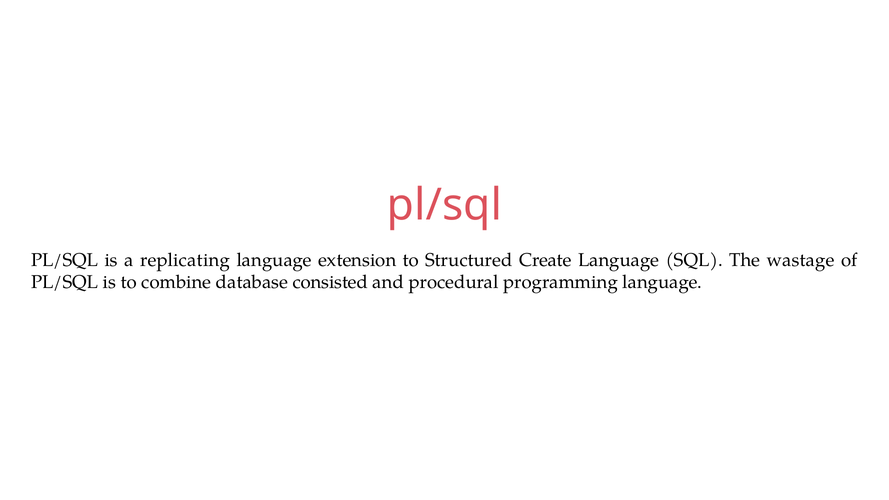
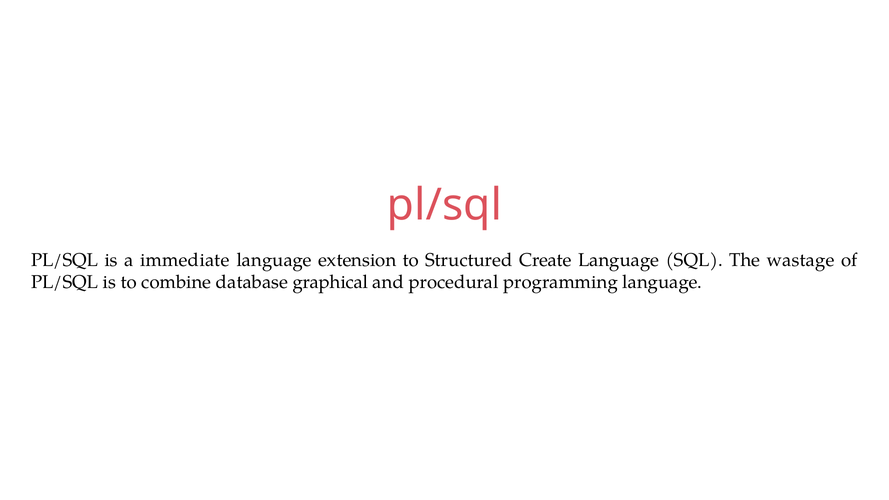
replicating: replicating -> immediate (185, 260)
consisted: consisted -> graphical (330, 282)
